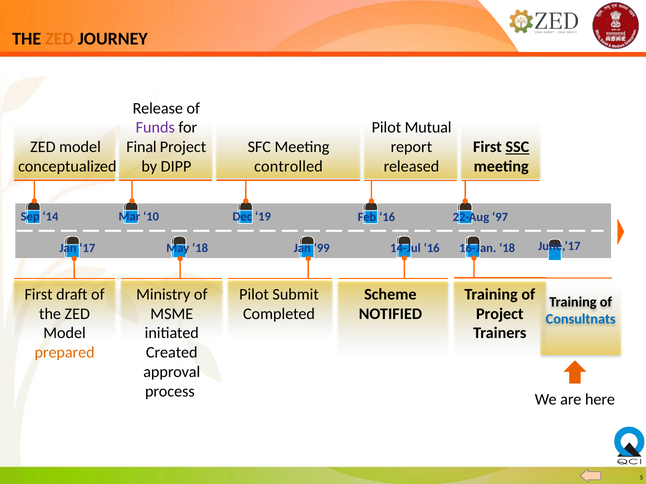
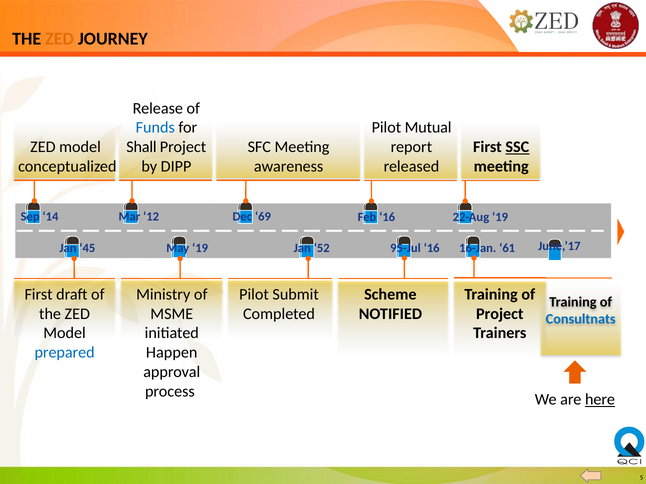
Funds colour: purple -> blue (155, 128)
Final: Final -> Shall (141, 147)
controlled: controlled -> awareness (289, 167)
10: 10 -> 12 (151, 217)
19: 19 -> 69 (263, 217)
22-Aug 97: 97 -> 19 (500, 217)
17: 17 -> 45 (87, 248)
May 18: 18 -> 19 (200, 248)
99: 99 -> 52 (322, 248)
14-Jul: 14-Jul -> 95-Jul (405, 248)
16-Jan 18: 18 -> 61 (507, 248)
prepared colour: orange -> blue (65, 353)
Created: Created -> Happen (172, 353)
here underline: none -> present (600, 400)
